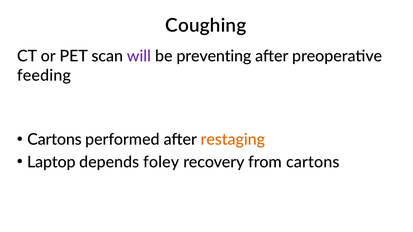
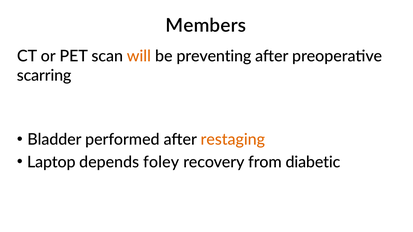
Coughing: Coughing -> Members (206, 26)
will colour: purple -> orange (139, 56)
feeding: feeding -> scarring (44, 75)
Cartons: Cartons -> Bladder (54, 140)
from cartons: cartons -> diabetic (313, 162)
